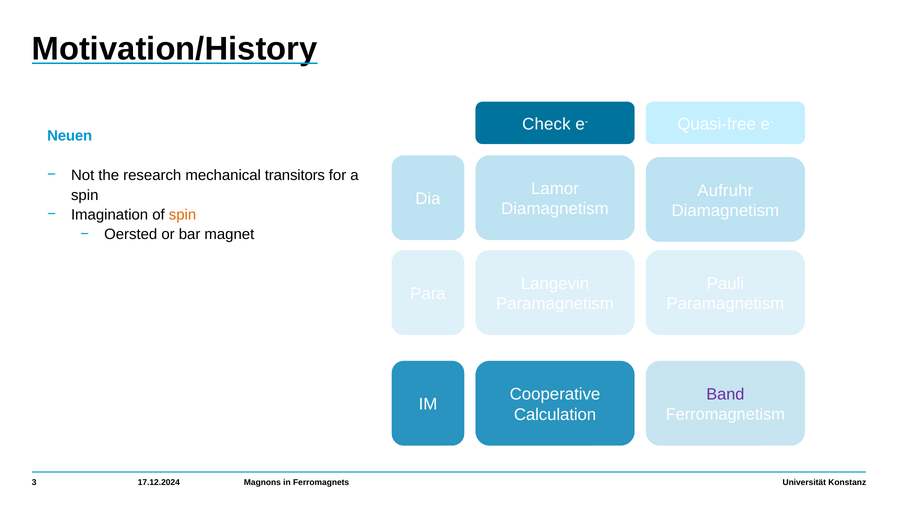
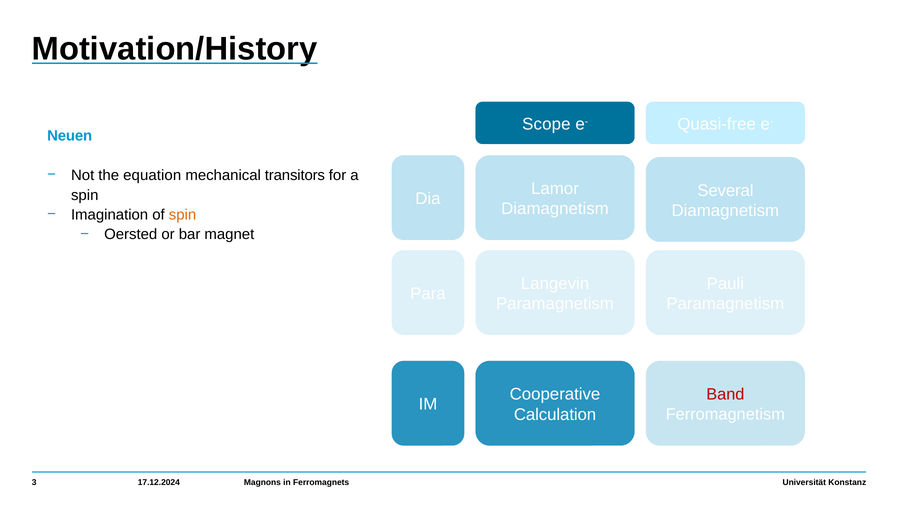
Check: Check -> Scope (546, 124)
research: research -> equation (152, 175)
Aufruhr: Aufruhr -> Several (725, 191)
Band colour: purple -> red (725, 395)
